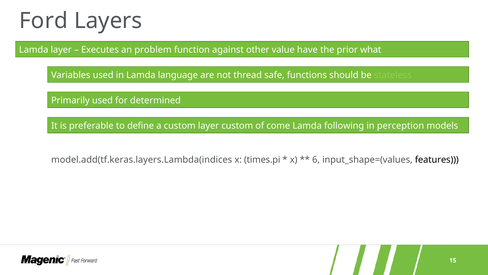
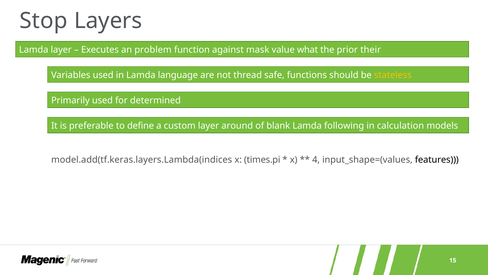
Ford: Ford -> Stop (44, 21)
other: other -> mask (258, 50)
have: have -> what (308, 50)
what: what -> their (371, 50)
stateless colour: light green -> yellow (393, 75)
layer custom: custom -> around (237, 125)
come: come -> blank (278, 125)
perception: perception -> calculation (400, 125)
6: 6 -> 4 (316, 160)
